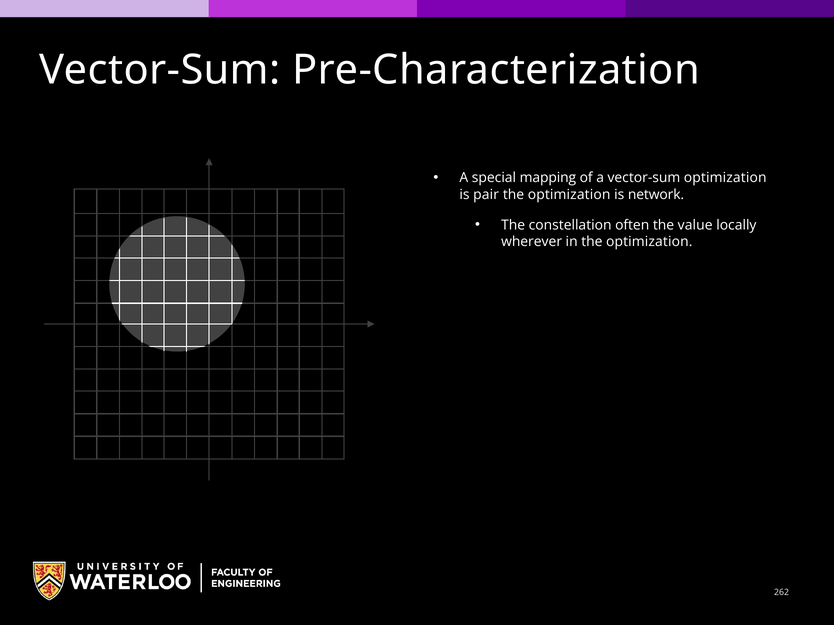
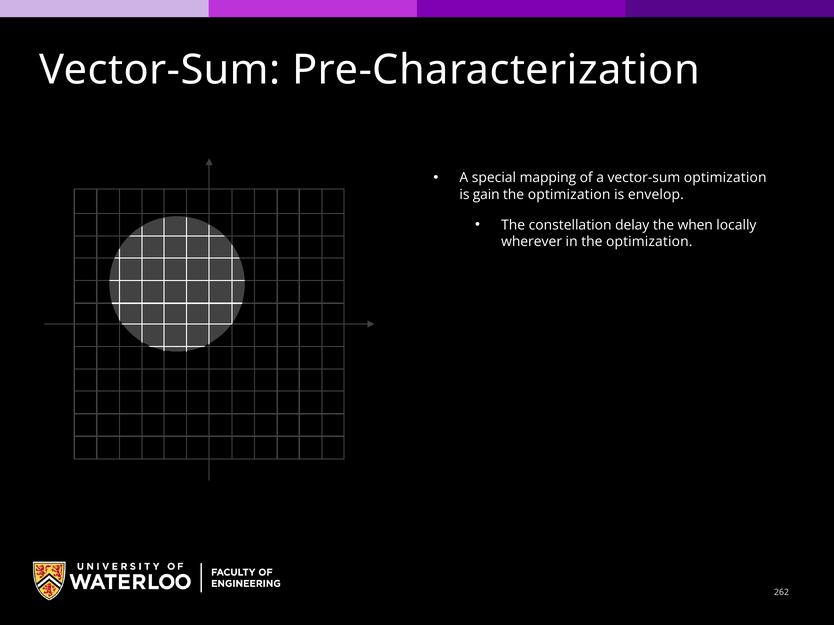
pair: pair -> gain (486, 195)
network: network -> envelop (656, 195)
often: often -> delay (632, 225)
value: value -> when (695, 225)
